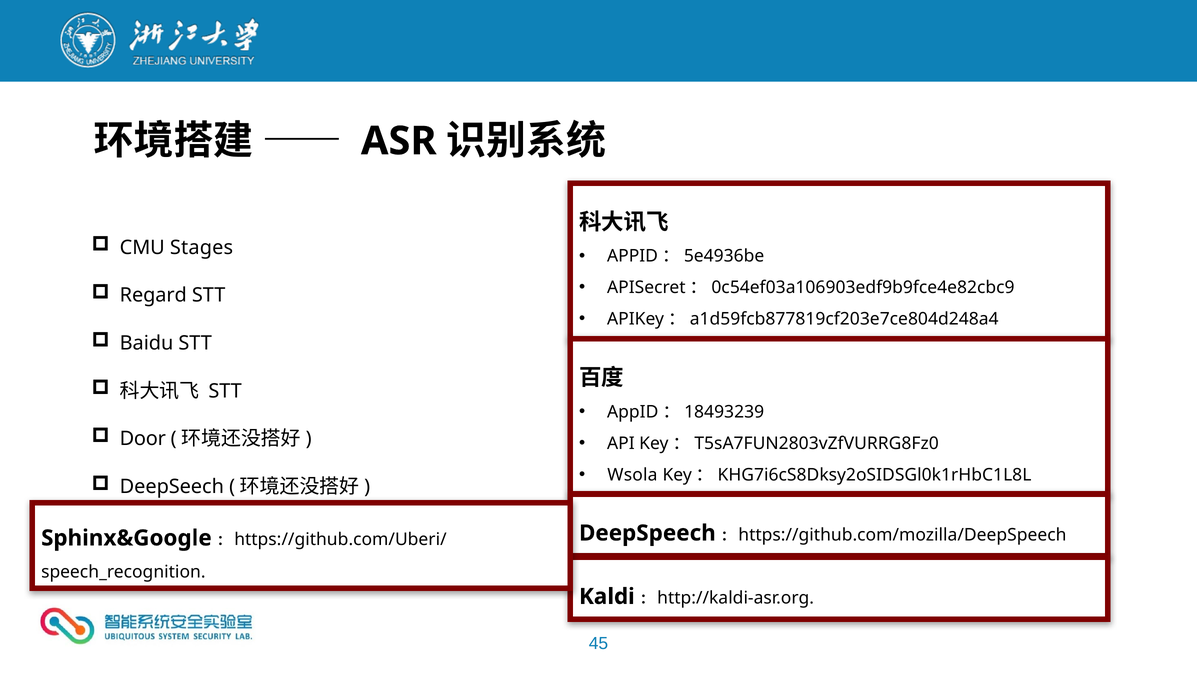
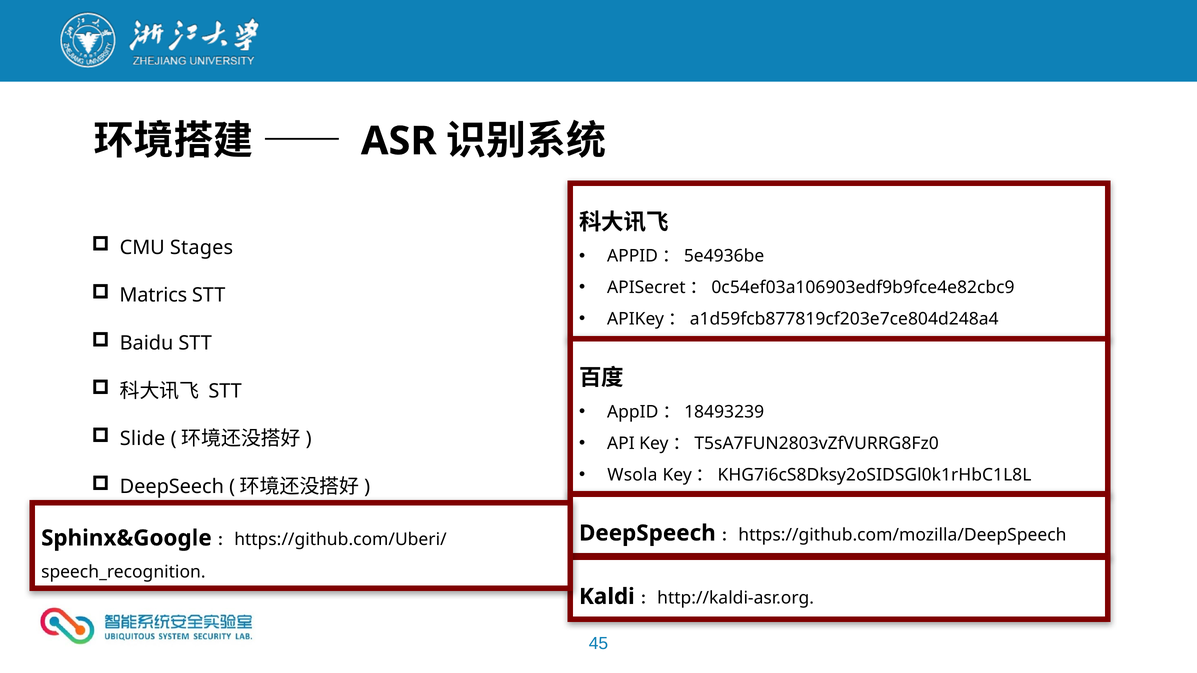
Regard: Regard -> Matrics (153, 296)
Door: Door -> Slide (143, 439)
